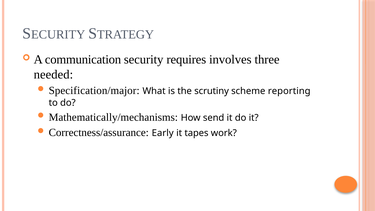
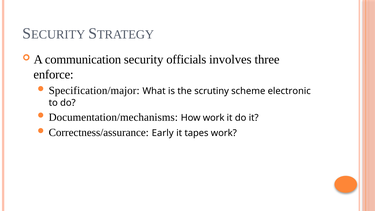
requires: requires -> officials (186, 59)
needed: needed -> enforce (54, 74)
reporting: reporting -> electronic (289, 91)
Mathematically/mechanisms: Mathematically/mechanisms -> Documentation/mechanisms (113, 117)
How send: send -> work (214, 118)
